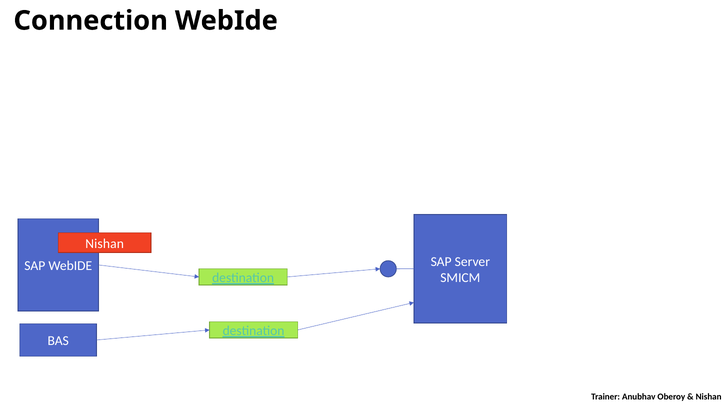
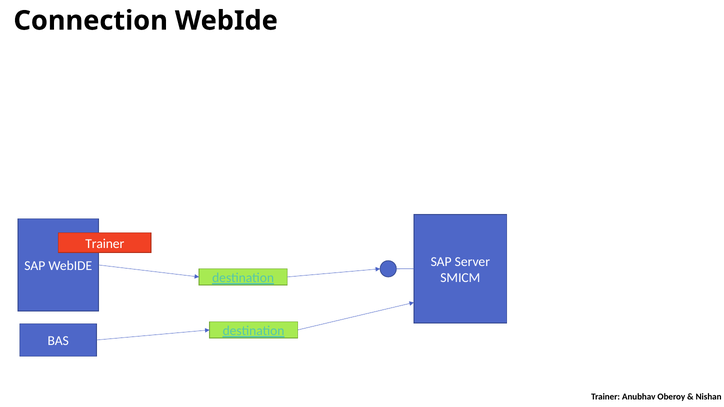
Nishan: Nishan -> Trainer (105, 244)
